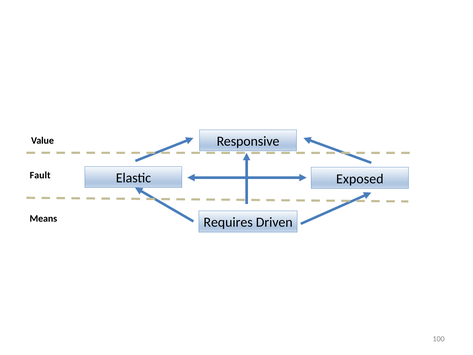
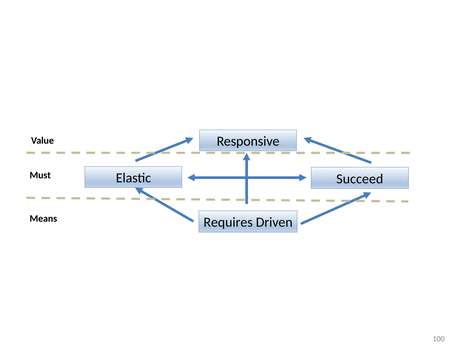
Fault: Fault -> Must (40, 175)
Exposed: Exposed -> Succeed (360, 179)
